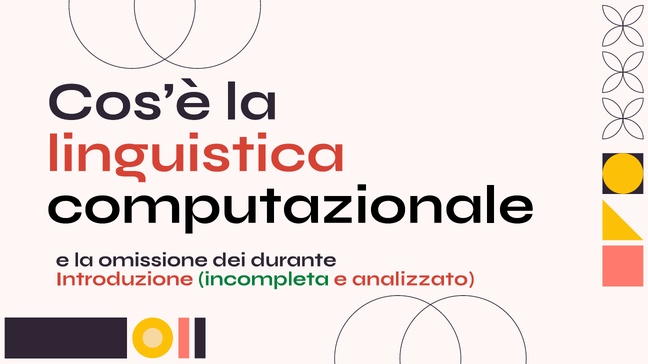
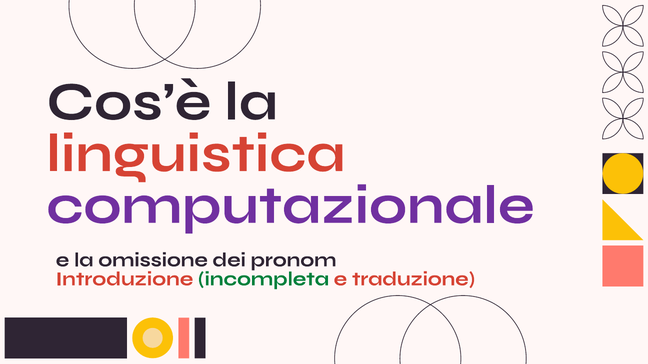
computazionale colour: black -> purple (291, 205)
durante: durante -> pronom (294, 260)
analizzato: analizzato -> traduzione (414, 279)
